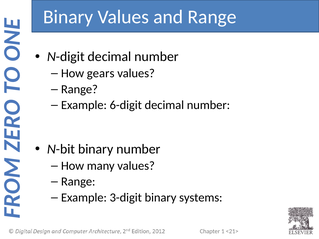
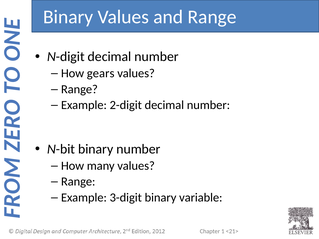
6-digit: 6-digit -> 2-digit (126, 105)
systems: systems -> variable (201, 198)
